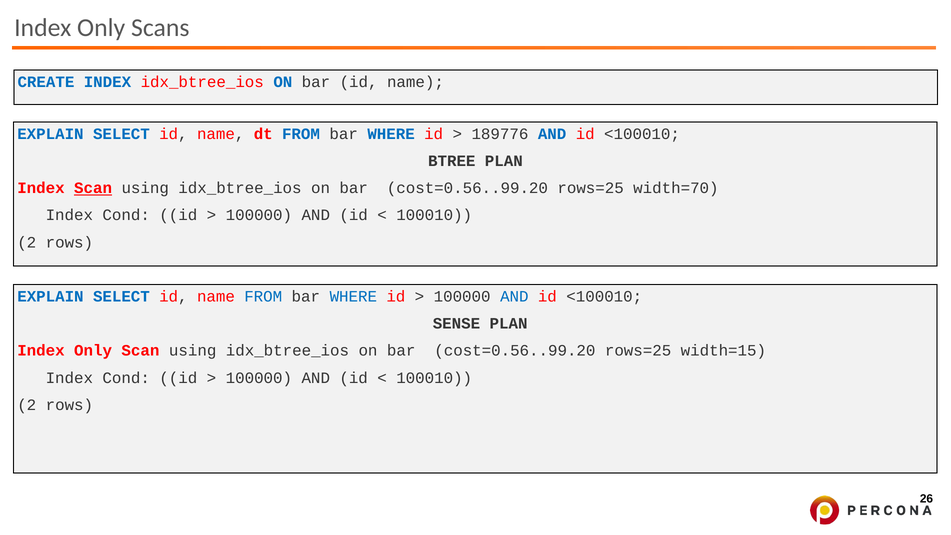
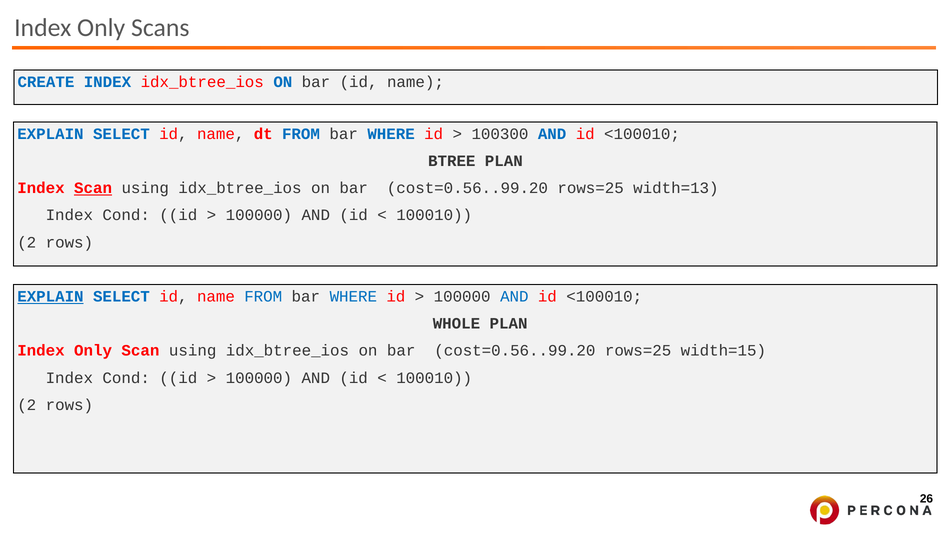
189776: 189776 -> 100300 (500, 134)
width=70: width=70 -> width=13 (676, 188)
EXPLAIN underline: none -> present (50, 297)
SENSE: SENSE -> WHOLE (456, 324)
